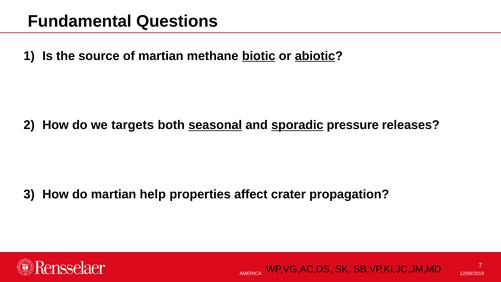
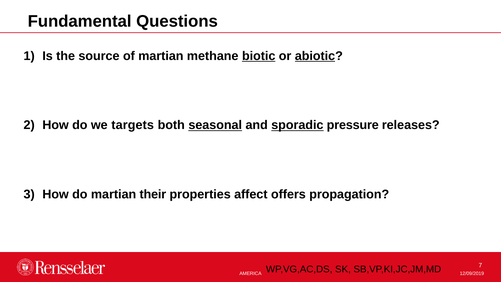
help: help -> their (153, 194)
crater: crater -> offers (288, 194)
